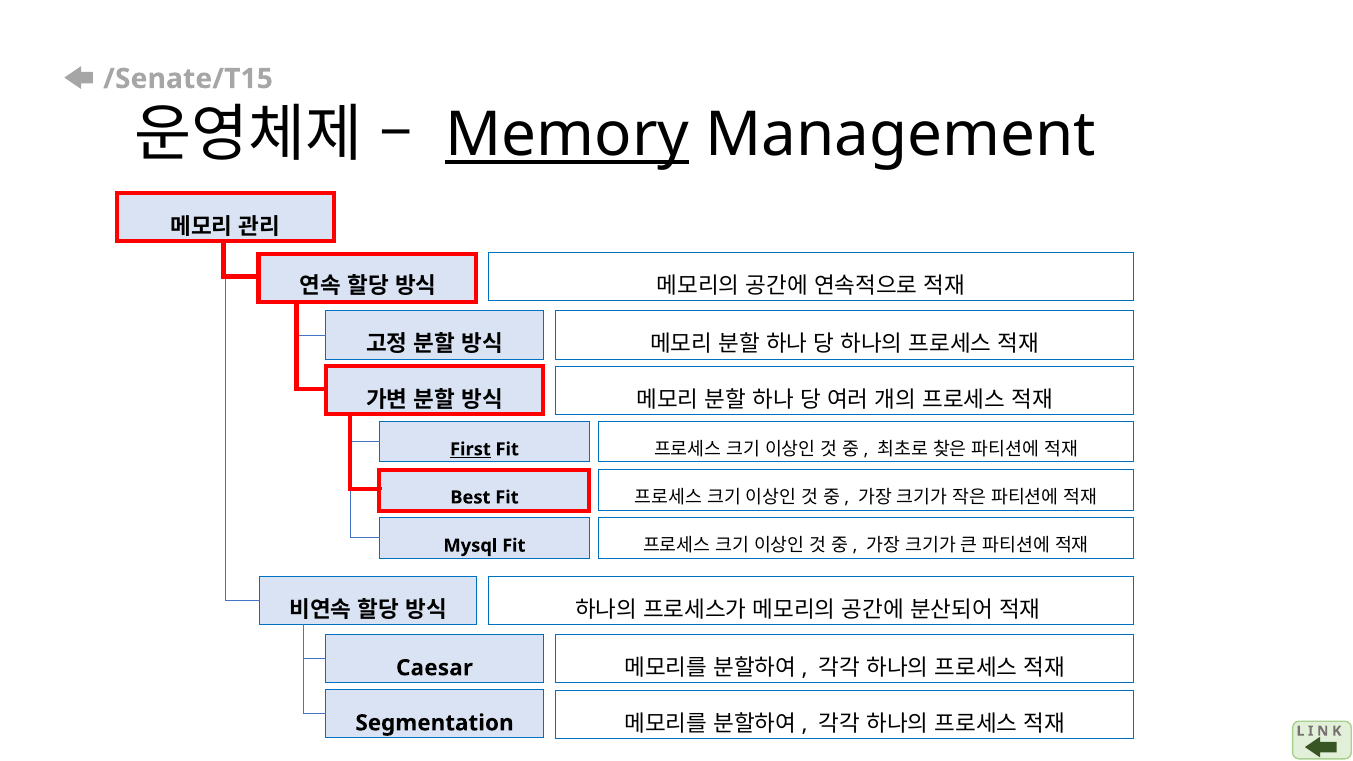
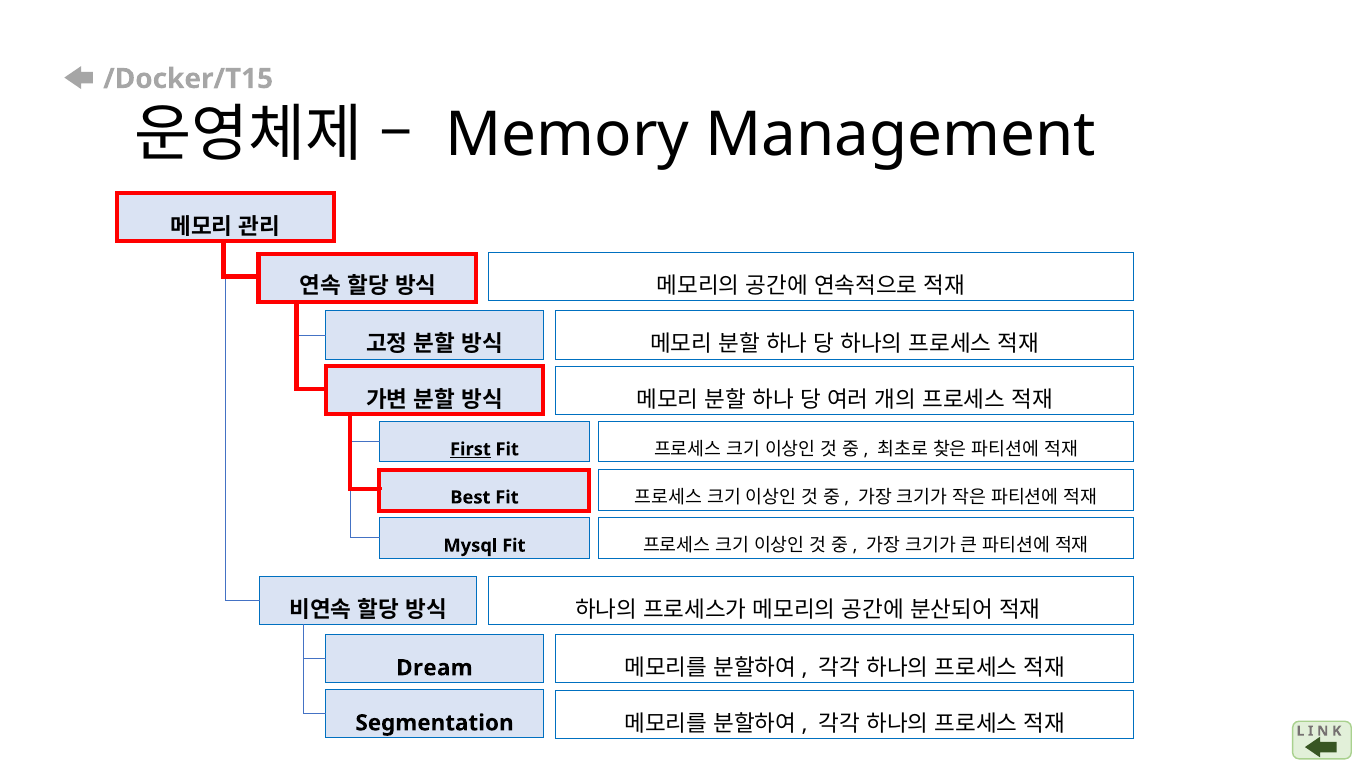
/Senate/T15: /Senate/T15 -> /Docker/T15 (188, 79)
Memory underline: present -> none (567, 135)
Caesar: Caesar -> Dream (434, 668)
